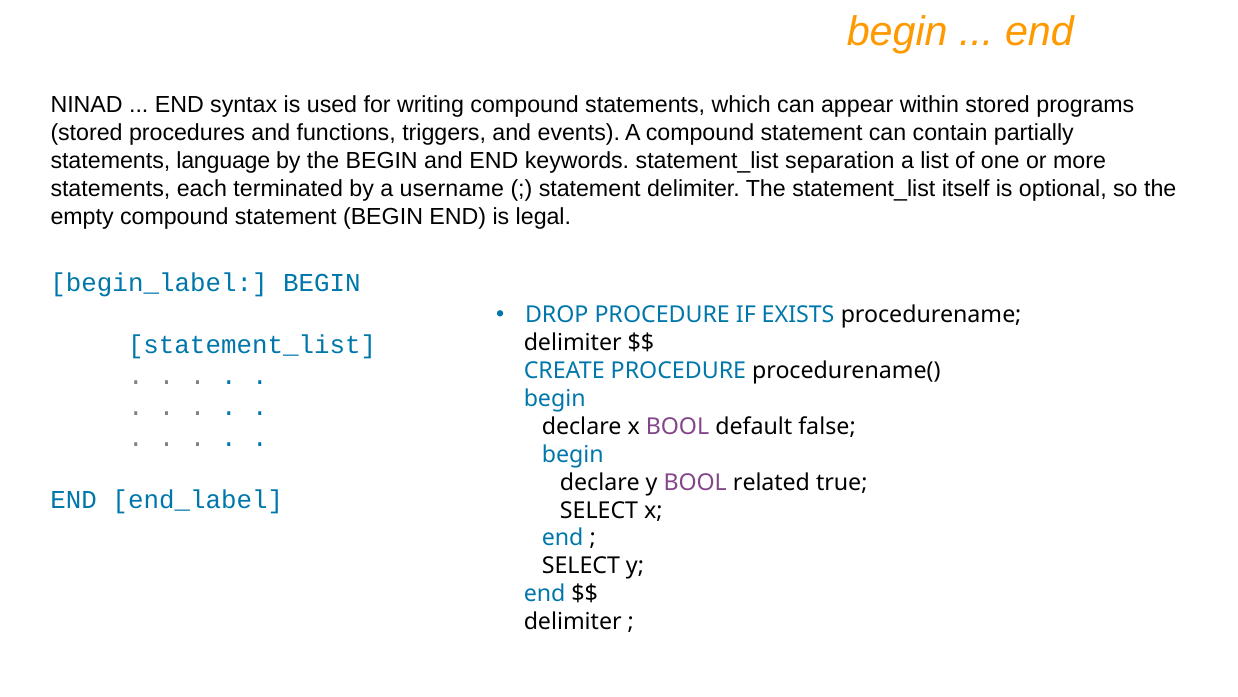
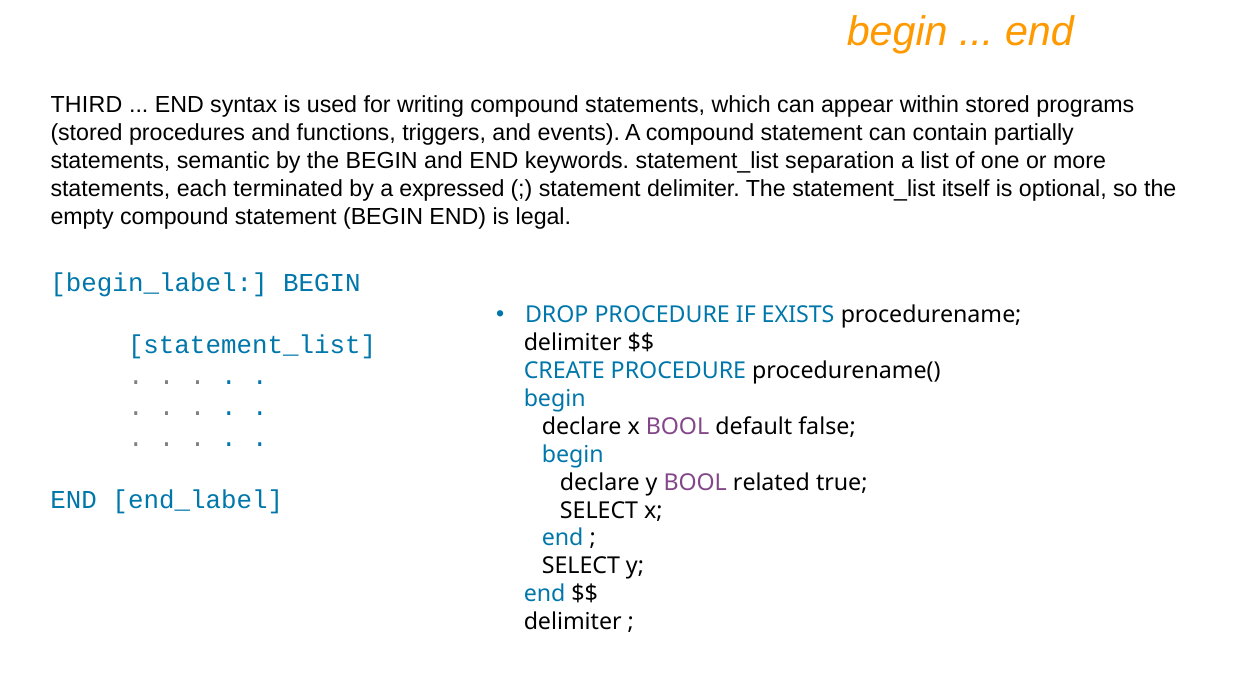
NINAD: NINAD -> THIRD (86, 105)
language: language -> semantic (223, 161)
username: username -> expressed (452, 189)
